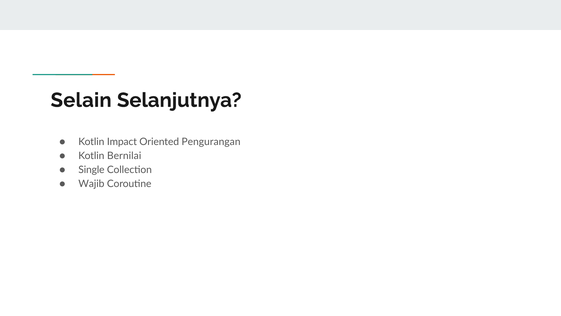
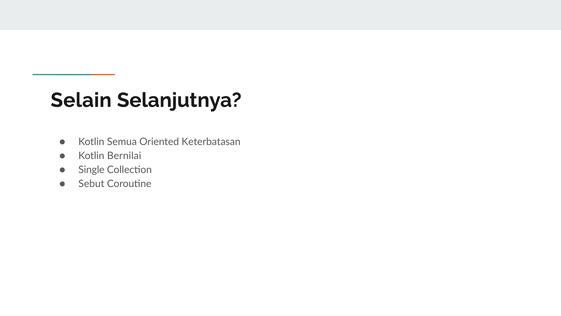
Impact: Impact -> Semua (122, 142)
Pengurangan: Pengurangan -> Keterbatasan (211, 142)
Wajib: Wajib -> Sebut (91, 184)
